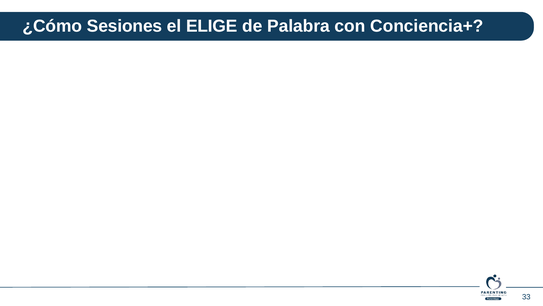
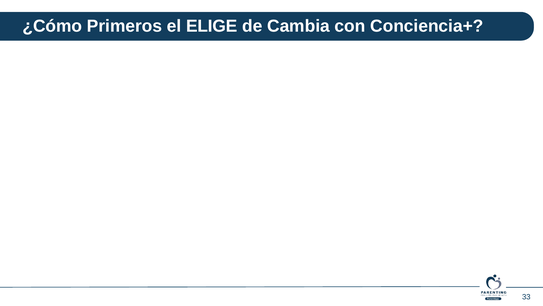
Sesiones: Sesiones -> Primeros (125, 26)
Palabra: Palabra -> Cambia (298, 26)
